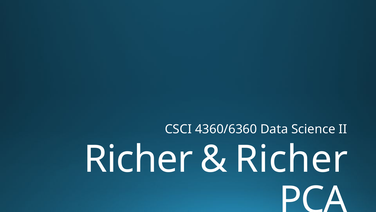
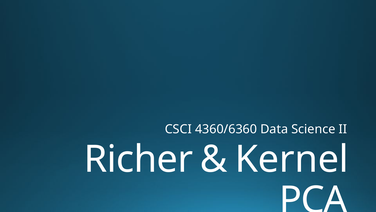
Richer: Richer -> Kernel (292, 159)
